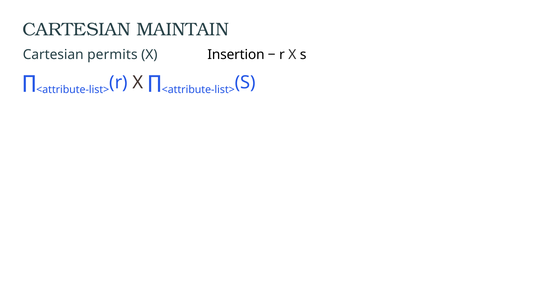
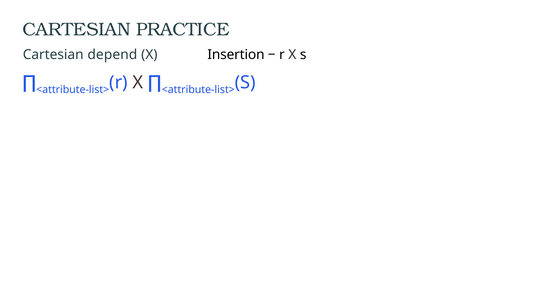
MAINTAIN: MAINTAIN -> PRACTICE (183, 29)
permits: permits -> depend (112, 55)
